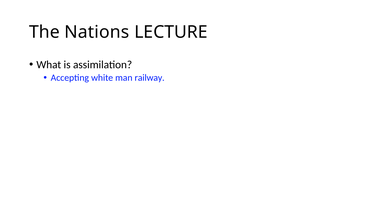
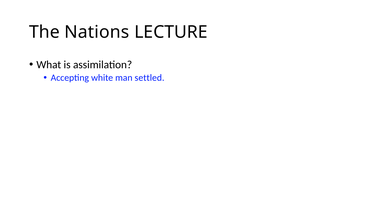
railway: railway -> settled (150, 78)
